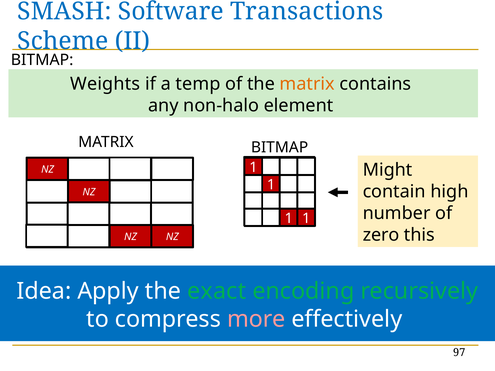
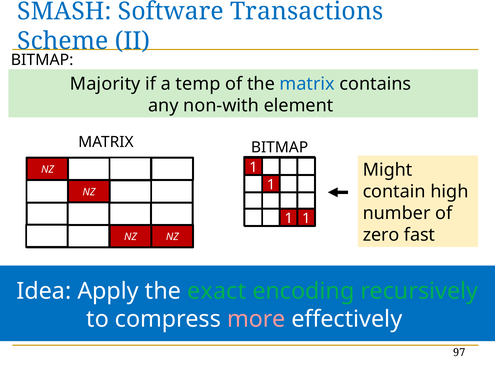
Weights: Weights -> Majority (105, 84)
matrix colour: orange -> blue (307, 84)
non-halo: non-halo -> non-with (221, 105)
this: this -> fast (419, 235)
